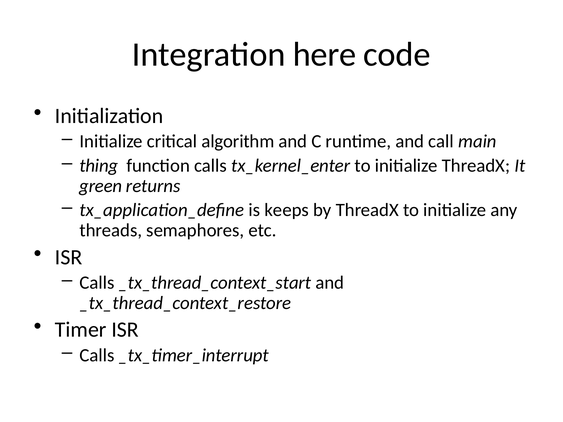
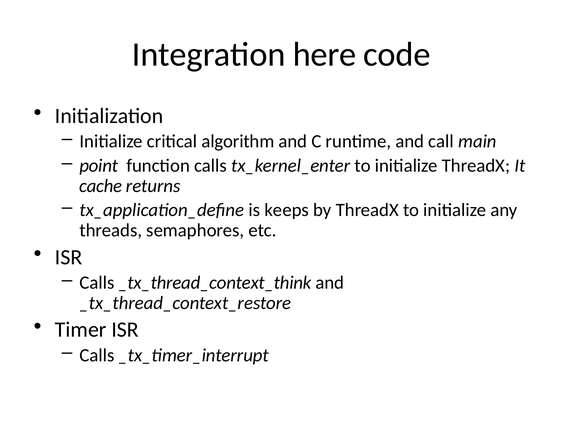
thing: thing -> point (99, 166)
green: green -> cache (101, 186)
_tx_thread_context_start: _tx_thread_context_start -> _tx_thread_context_think (215, 283)
